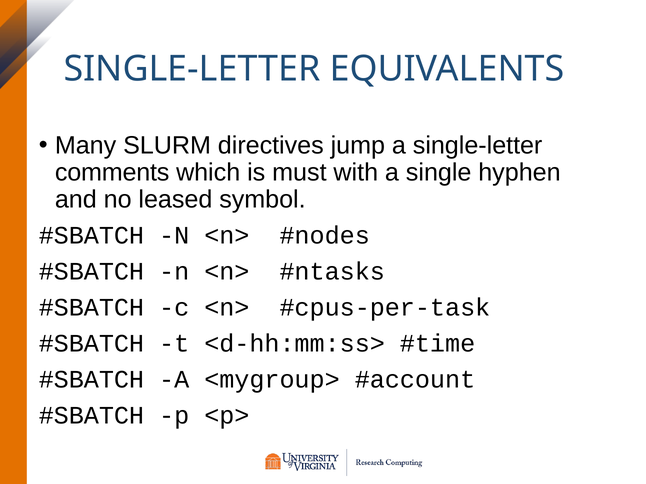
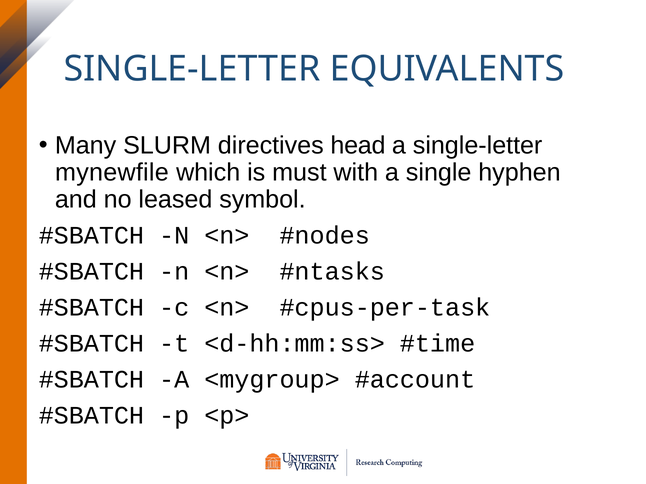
jump: jump -> head (358, 146)
comments: comments -> mynewfile (112, 173)
